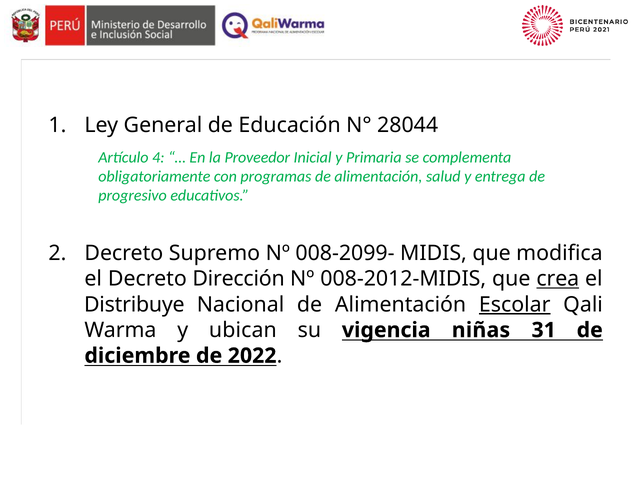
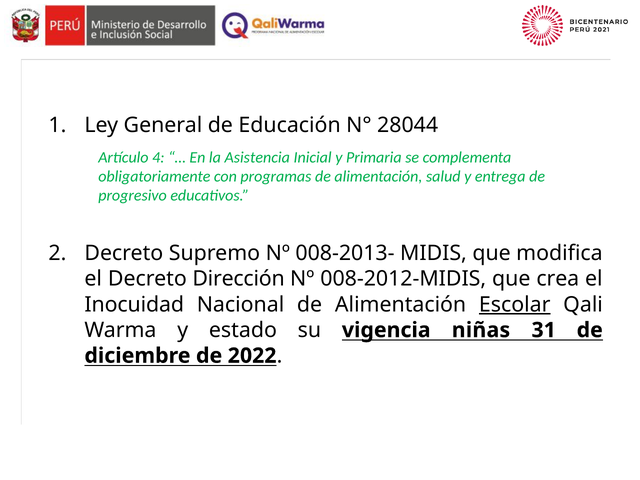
Proveedor: Proveedor -> Asistencia (257, 157)
008-2099-: 008-2099- -> 008-2013- (345, 253)
crea underline: present -> none (558, 279)
Distribuye: Distribuye -> Inocuidad (134, 305)
ubican: ubican -> estado (243, 330)
